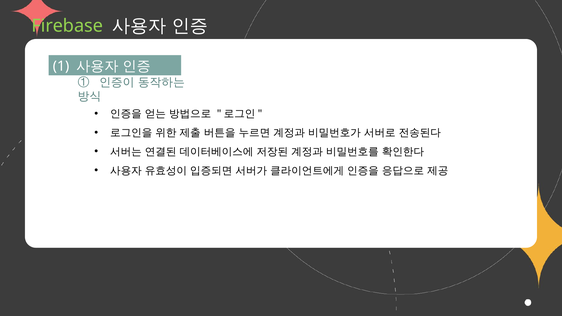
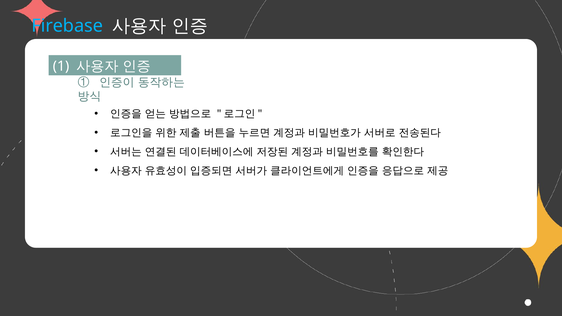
Firebase colour: light green -> light blue (67, 26)
